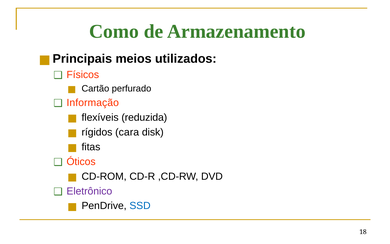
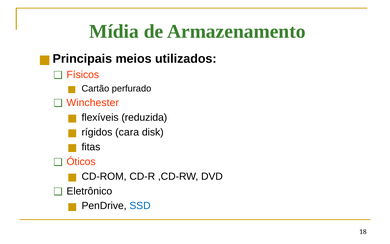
Como: Como -> Mídia (114, 31)
Informação: Informação -> Winchester (93, 103)
Eletrônico colour: purple -> black (89, 191)
